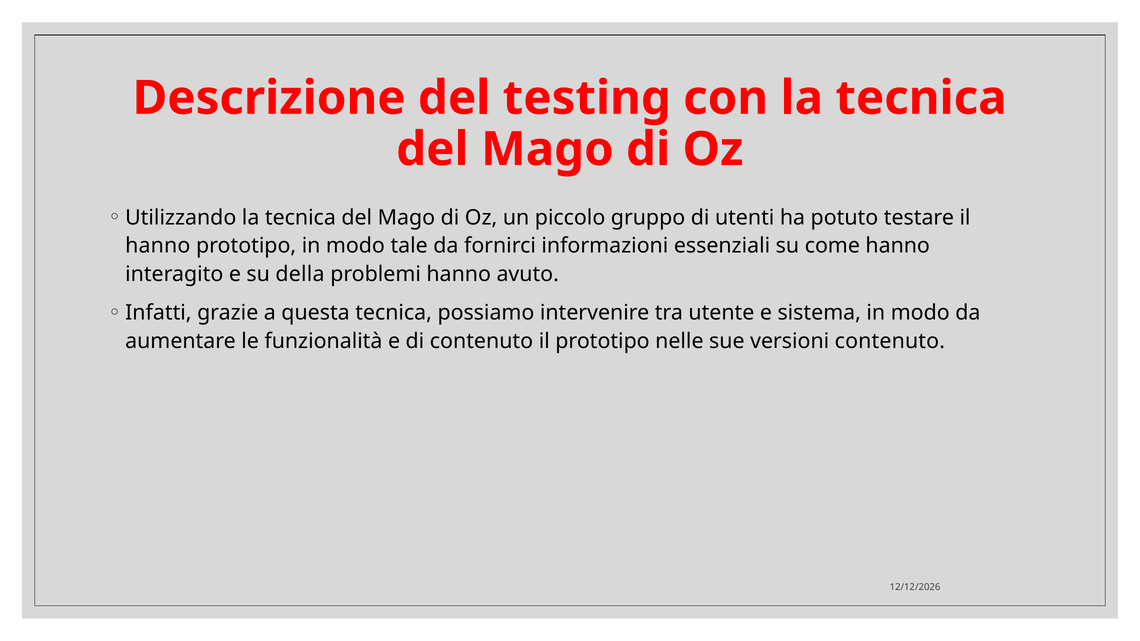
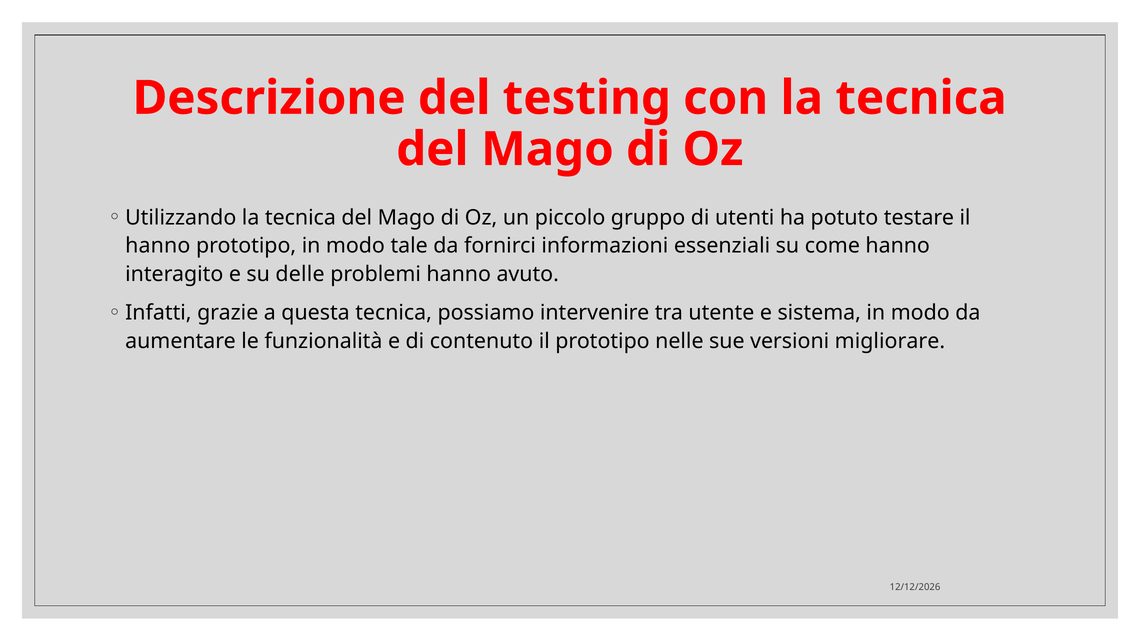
della: della -> delle (300, 274)
versioni contenuto: contenuto -> migliorare (890, 341)
